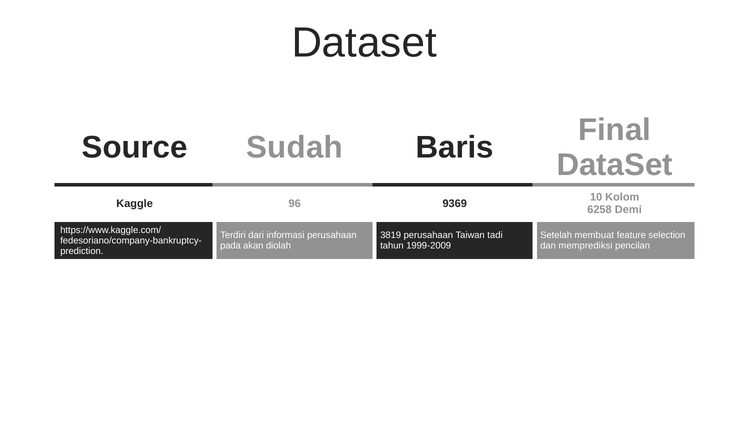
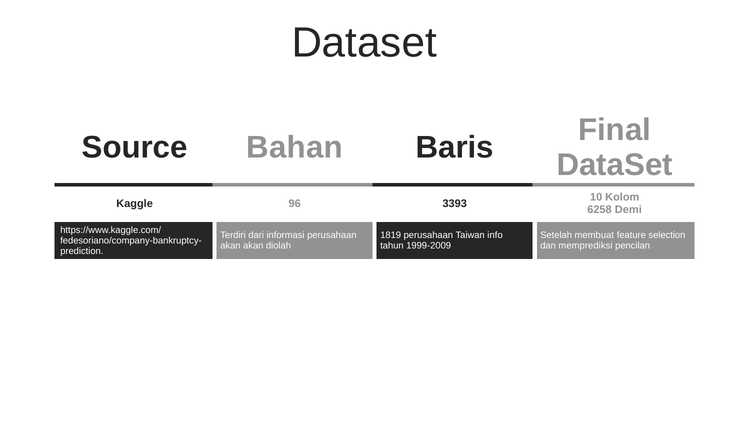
Sudah: Sudah -> Bahan (295, 147)
9369: 9369 -> 3393 (455, 203)
3819: 3819 -> 1819 (391, 235)
tadi: tadi -> info (495, 235)
pada: pada -> akan (230, 246)
